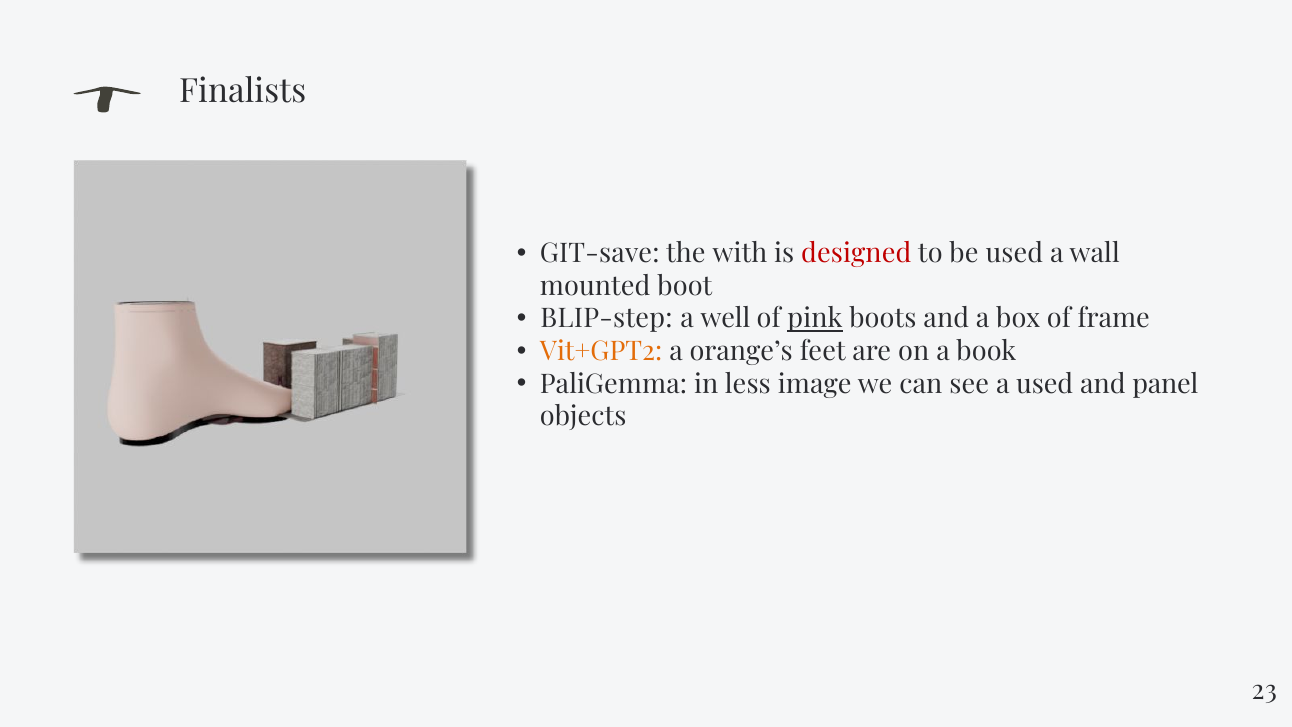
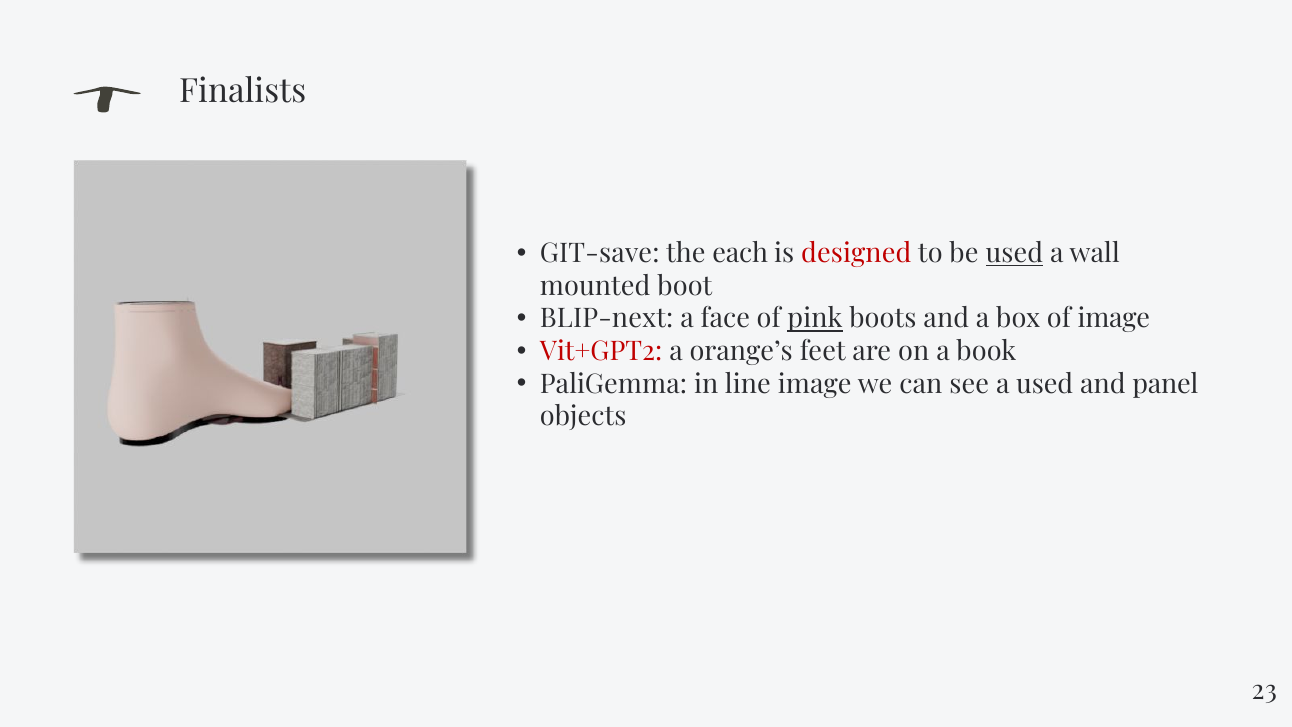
with: with -> each (740, 254)
used underline: none -> present (1014, 254)
BLIP-step: BLIP-step -> BLIP-next (607, 319)
well: well -> face (725, 319)
of frame: frame -> image (1114, 319)
Vit+GPT2 colour: orange -> red (601, 352)
less: less -> line (748, 384)
